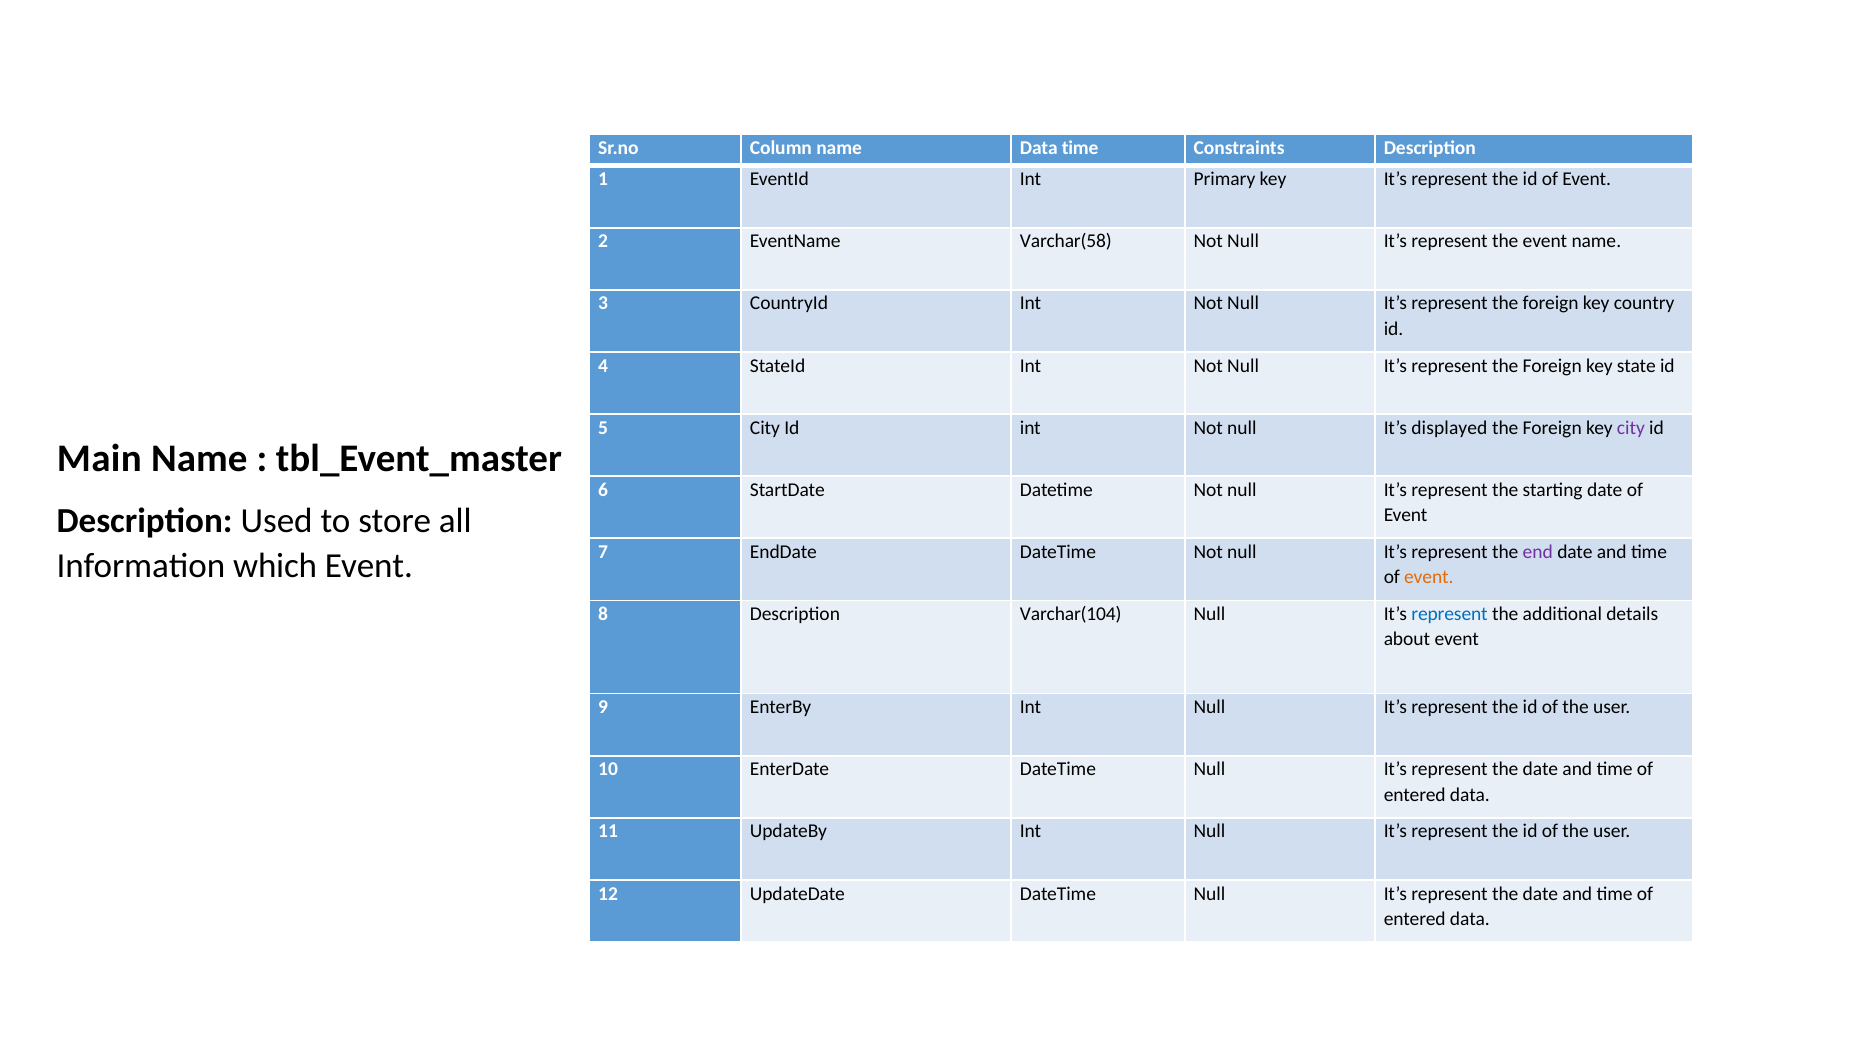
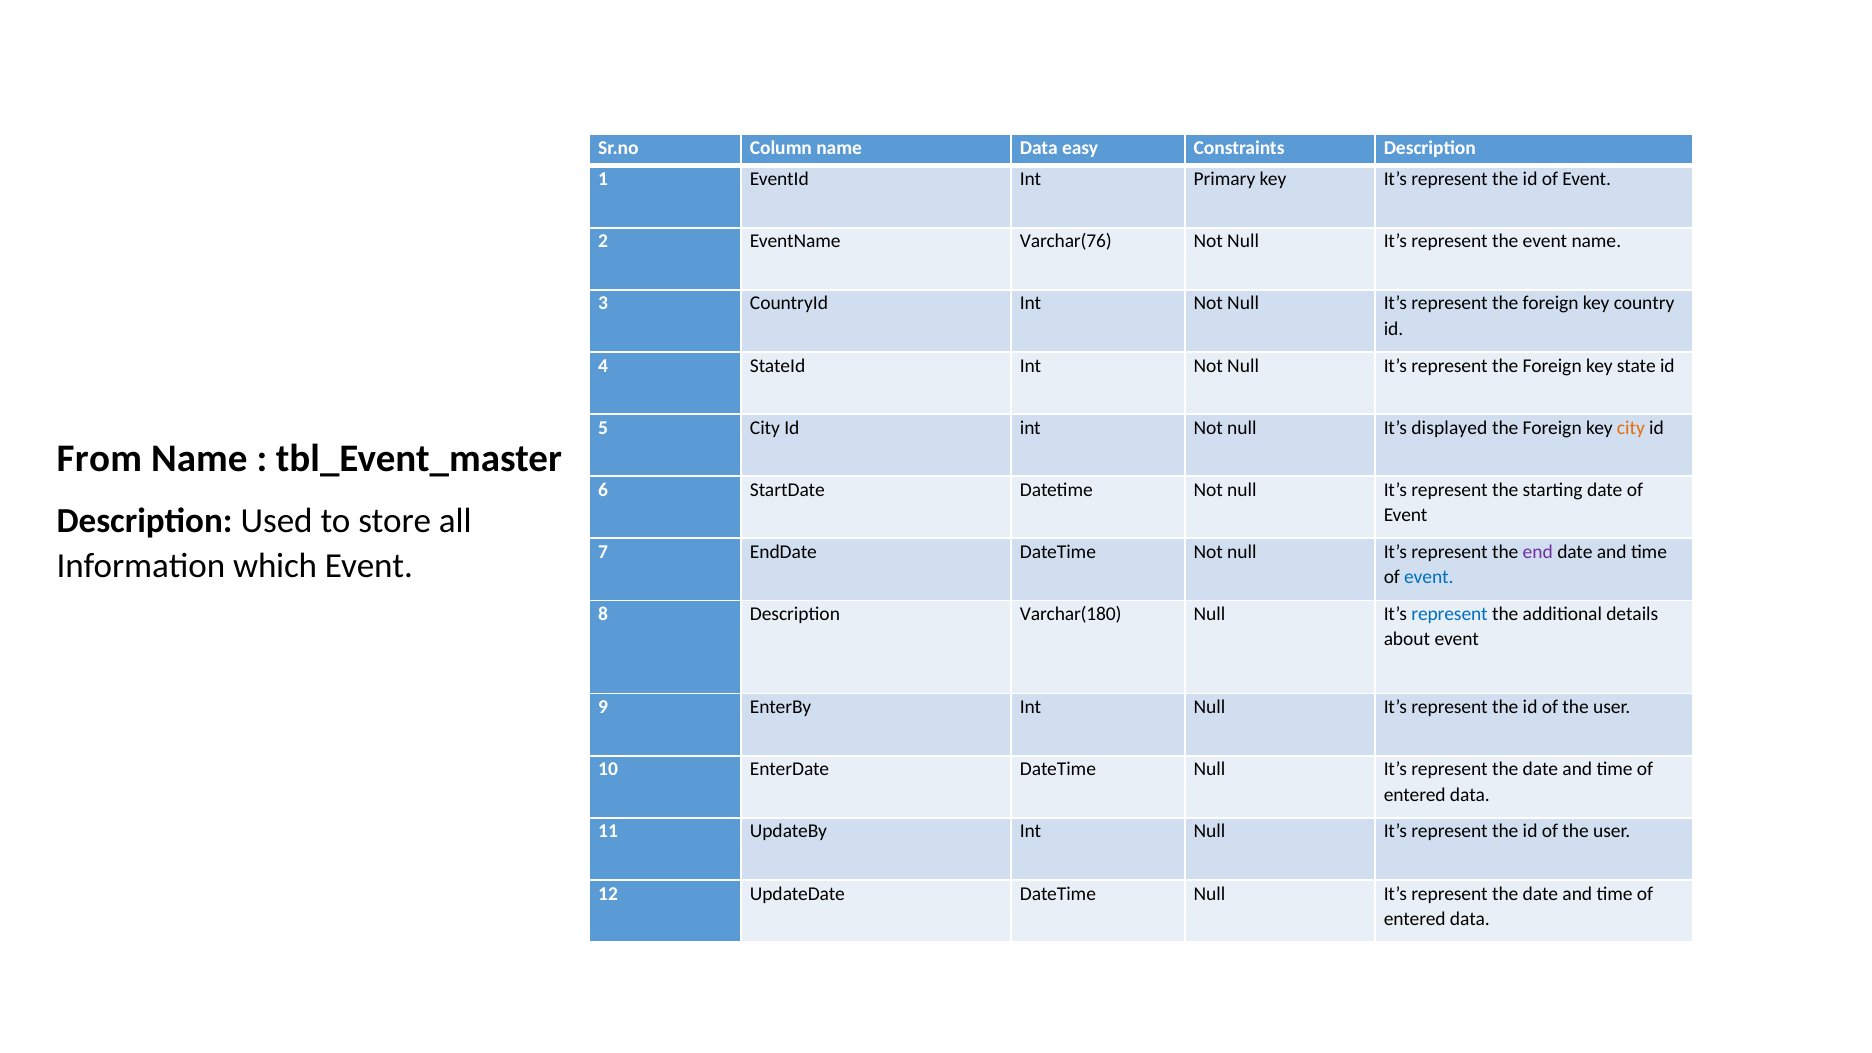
Data time: time -> easy (1080, 148)
Varchar(58: Varchar(58 -> Varchar(76 (1066, 241)
city colour: purple -> orange (1631, 428)
Main: Main -> From (99, 458)
event colour: orange -> blue (1429, 577)
Varchar(104: Varchar(104 -> Varchar(180 (1071, 614)
